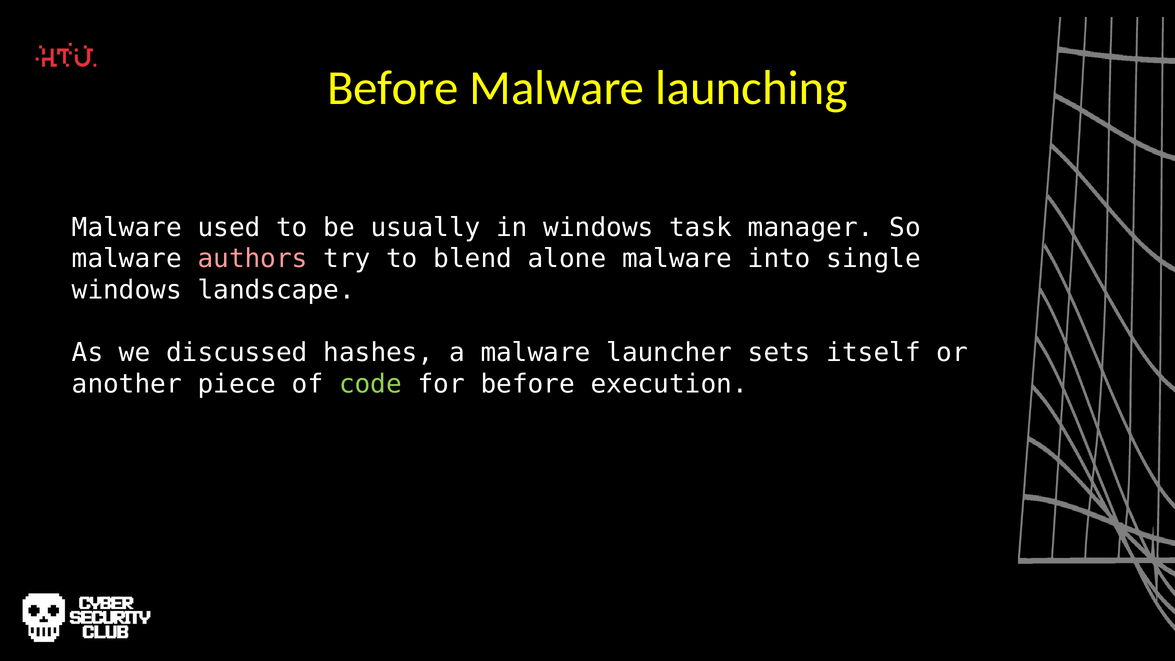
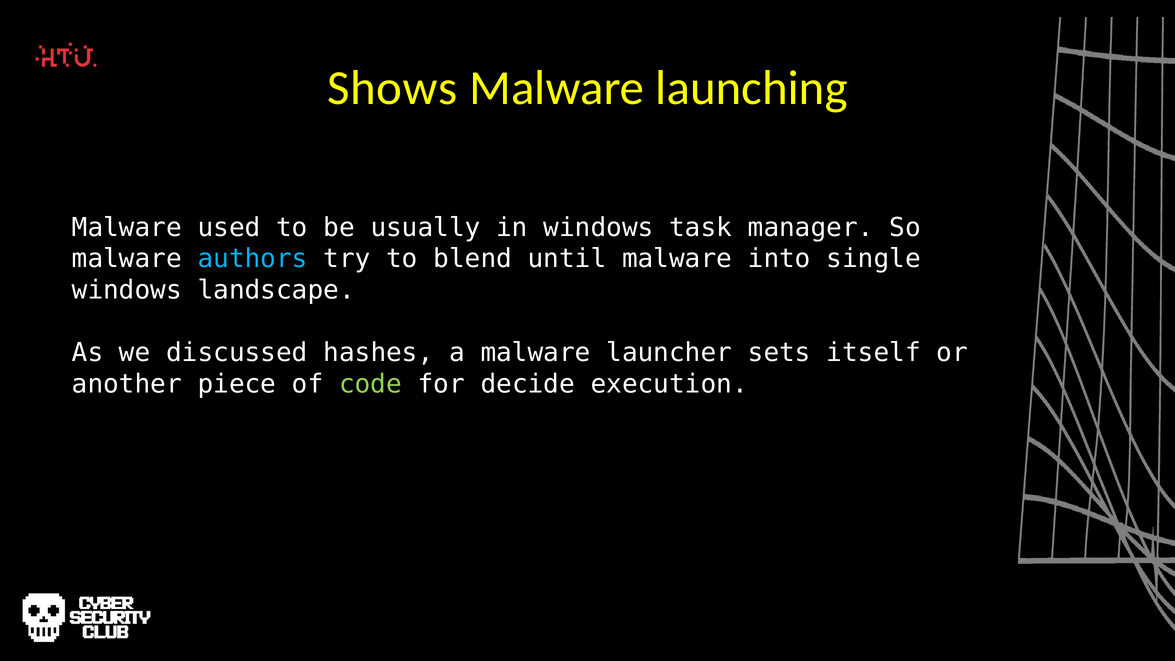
Before: Before -> Shows (392, 88)
authors colour: pink -> light blue (253, 259)
alone: alone -> until (567, 259)
for before: before -> decide (528, 384)
